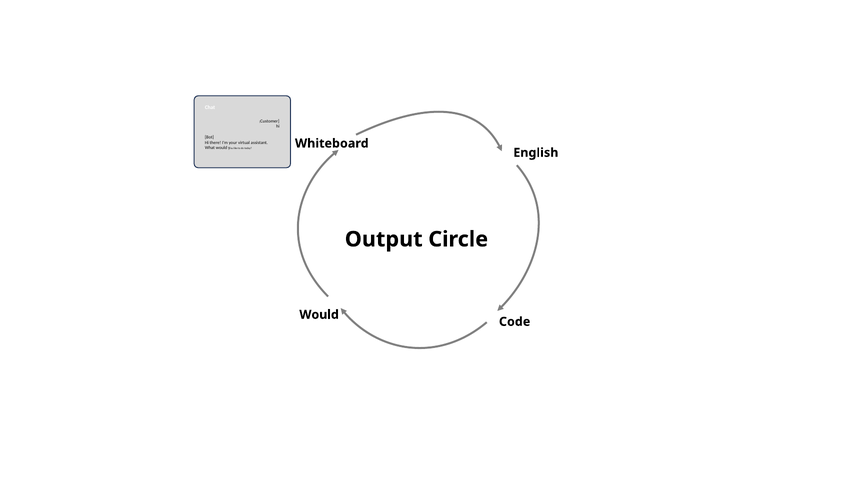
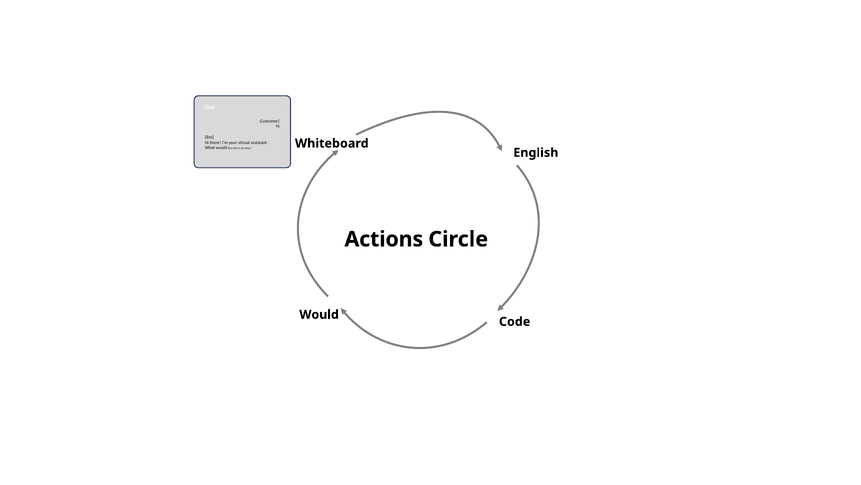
Output: Output -> Actions (384, 239)
